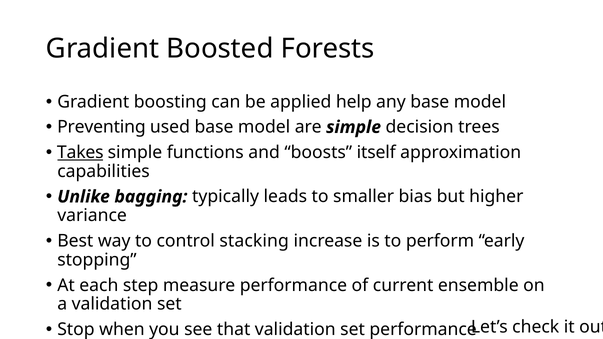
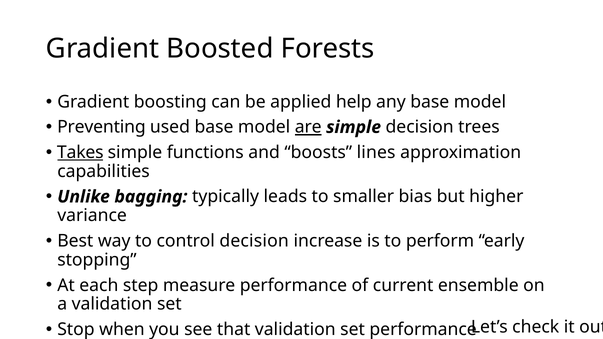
are underline: none -> present (308, 127)
itself: itself -> lines (376, 153)
control stacking: stacking -> decision (254, 241)
